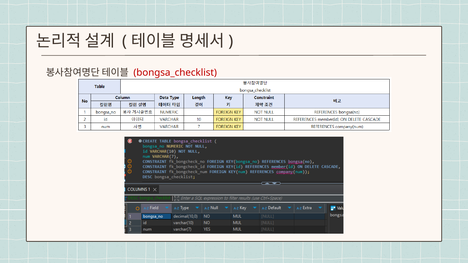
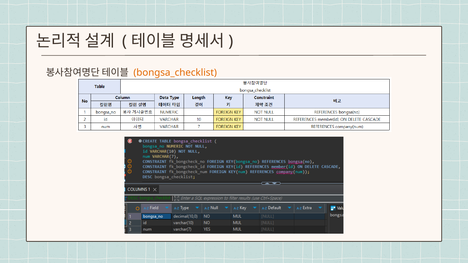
bongsa_checklist colour: red -> orange (175, 73)
